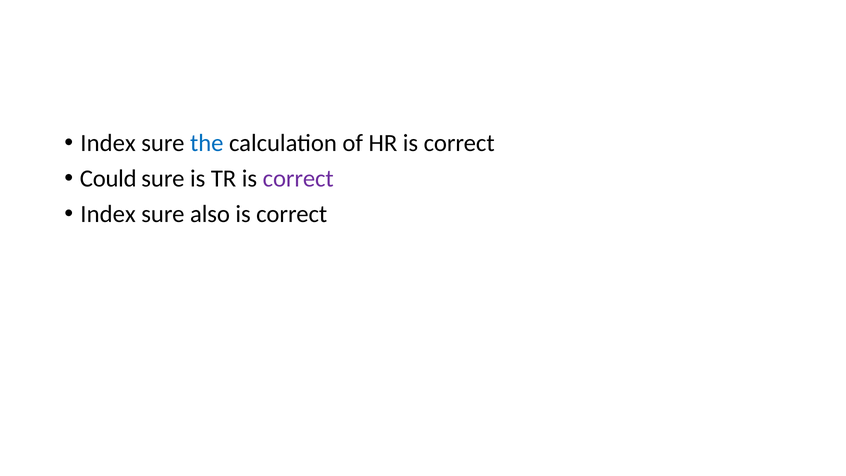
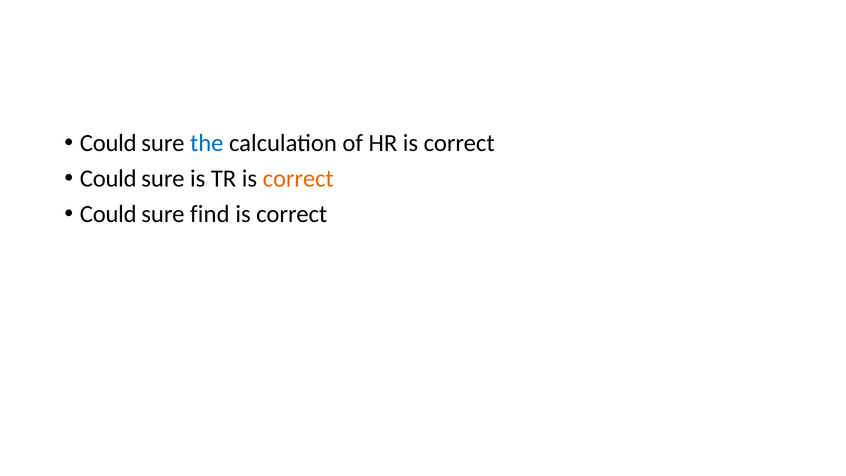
Index: Index -> Could (108, 143)
correct colour: purple -> orange (298, 179)
Index: Index -> Could (108, 214)
also: also -> find (210, 214)
